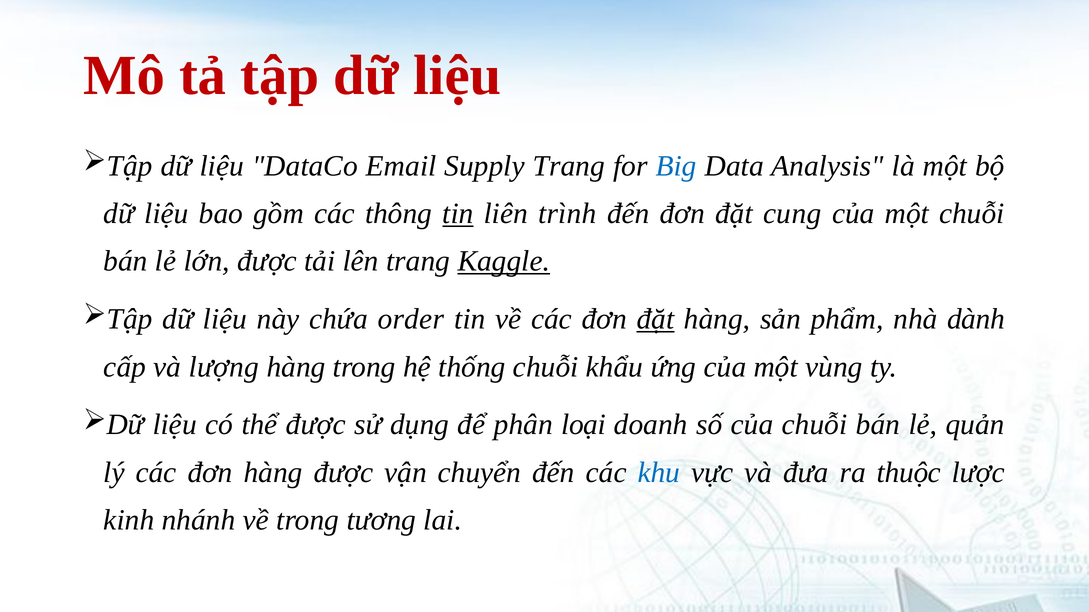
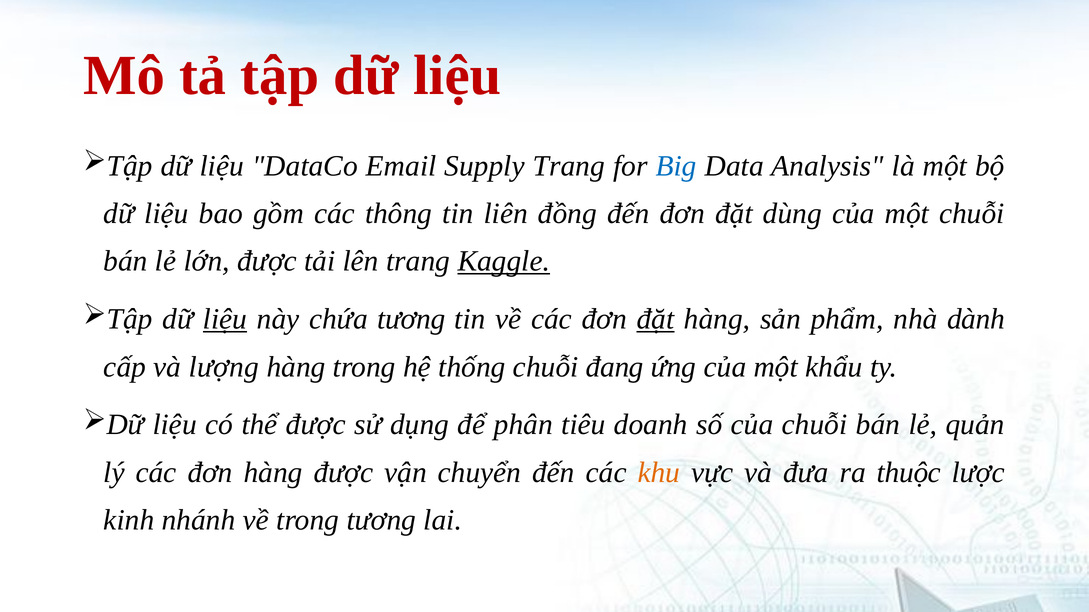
tin underline: present -> none (458, 214)
trình: trình -> đồng (567, 214)
cung: cung -> dùng (792, 214)
liệu underline: none -> present (225, 319)
chứa order: order -> tương (411, 319)
khẩu: khẩu -> đang (615, 367)
vùng: vùng -> khẩu (834, 367)
loại: loại -> tiêu (583, 425)
khu colour: blue -> orange (659, 473)
